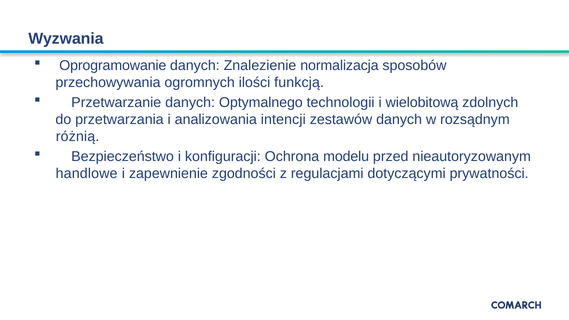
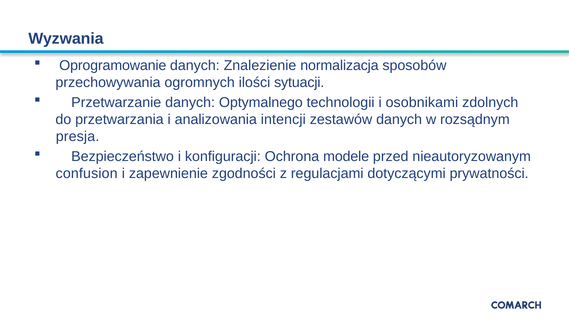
funkcją: funkcją -> sytuacji (299, 83)
wielobitową: wielobitową -> osobnikami (422, 102)
różnią: różnią -> presja (78, 137)
modelu: modelu -> modele (346, 157)
handlowe: handlowe -> confusion (87, 174)
